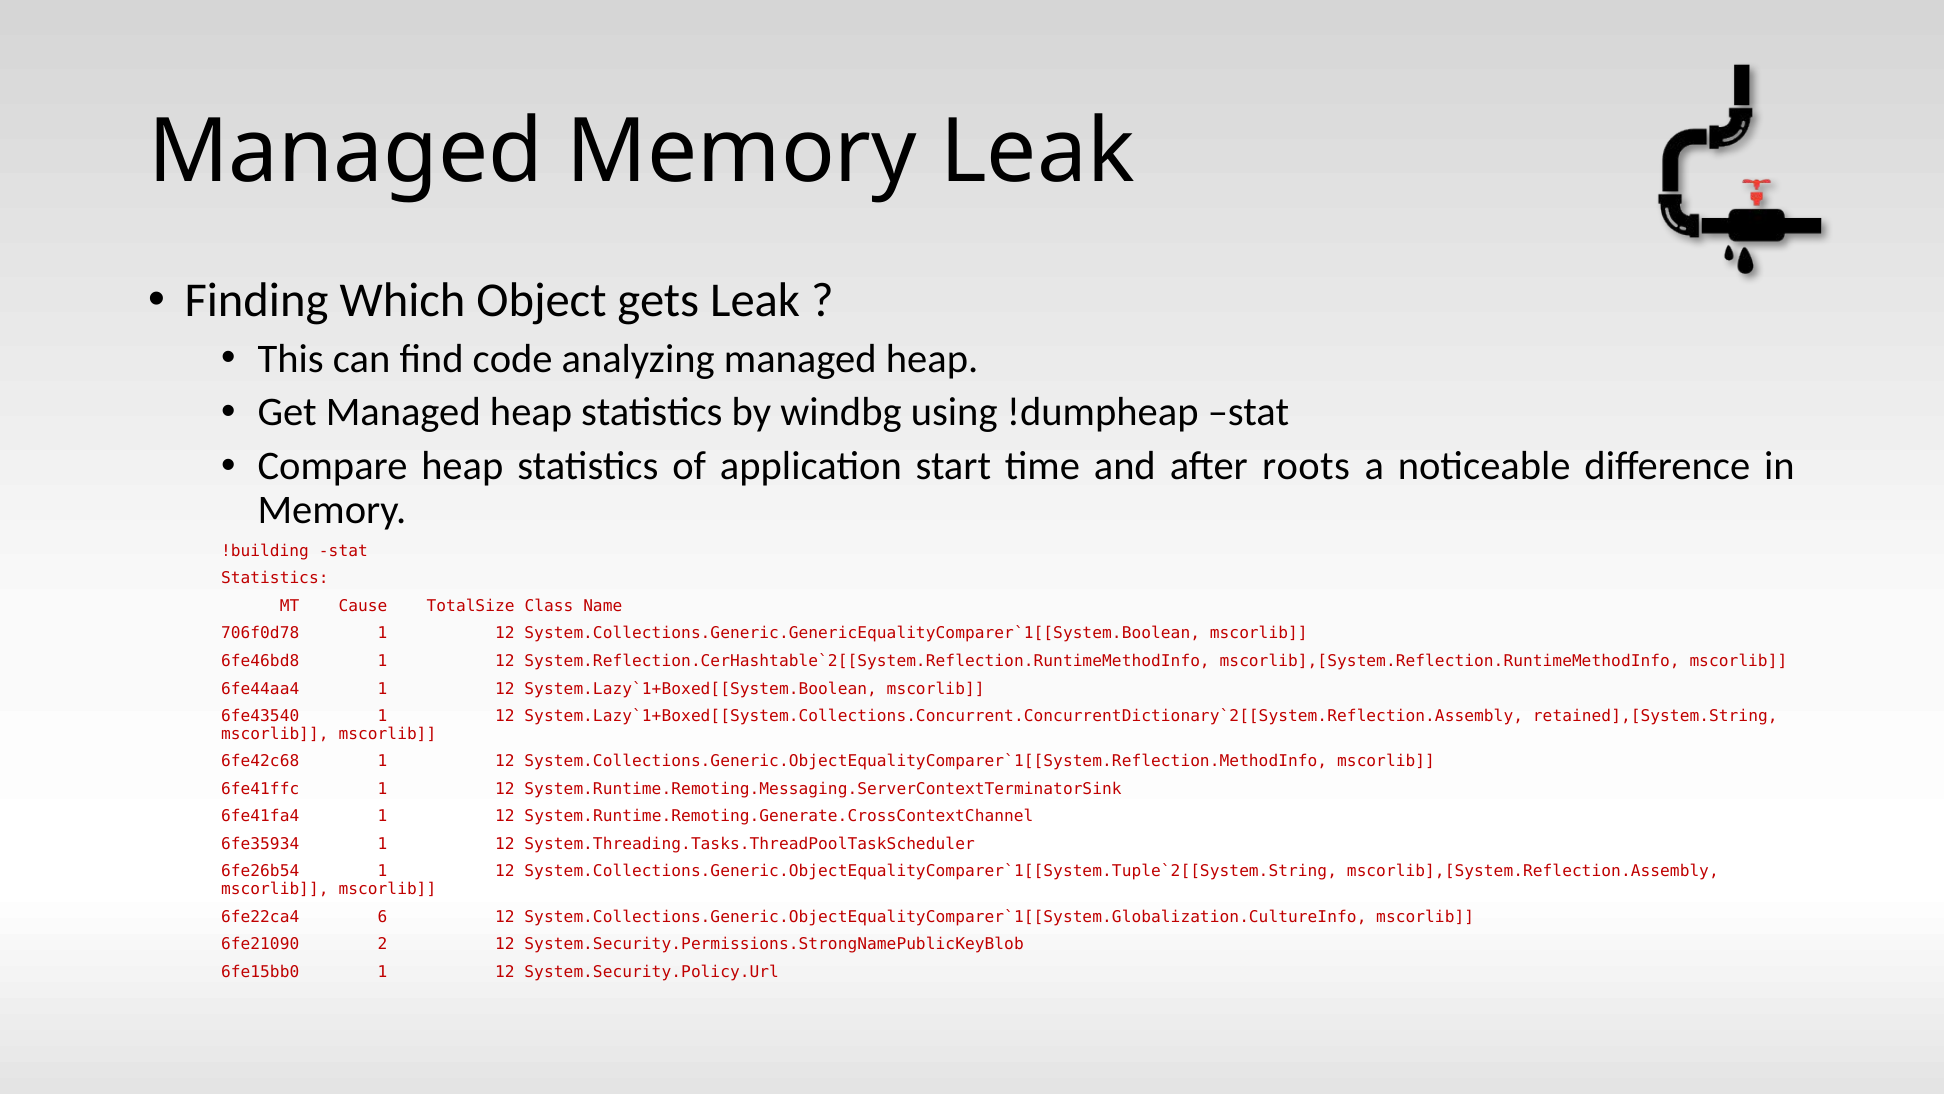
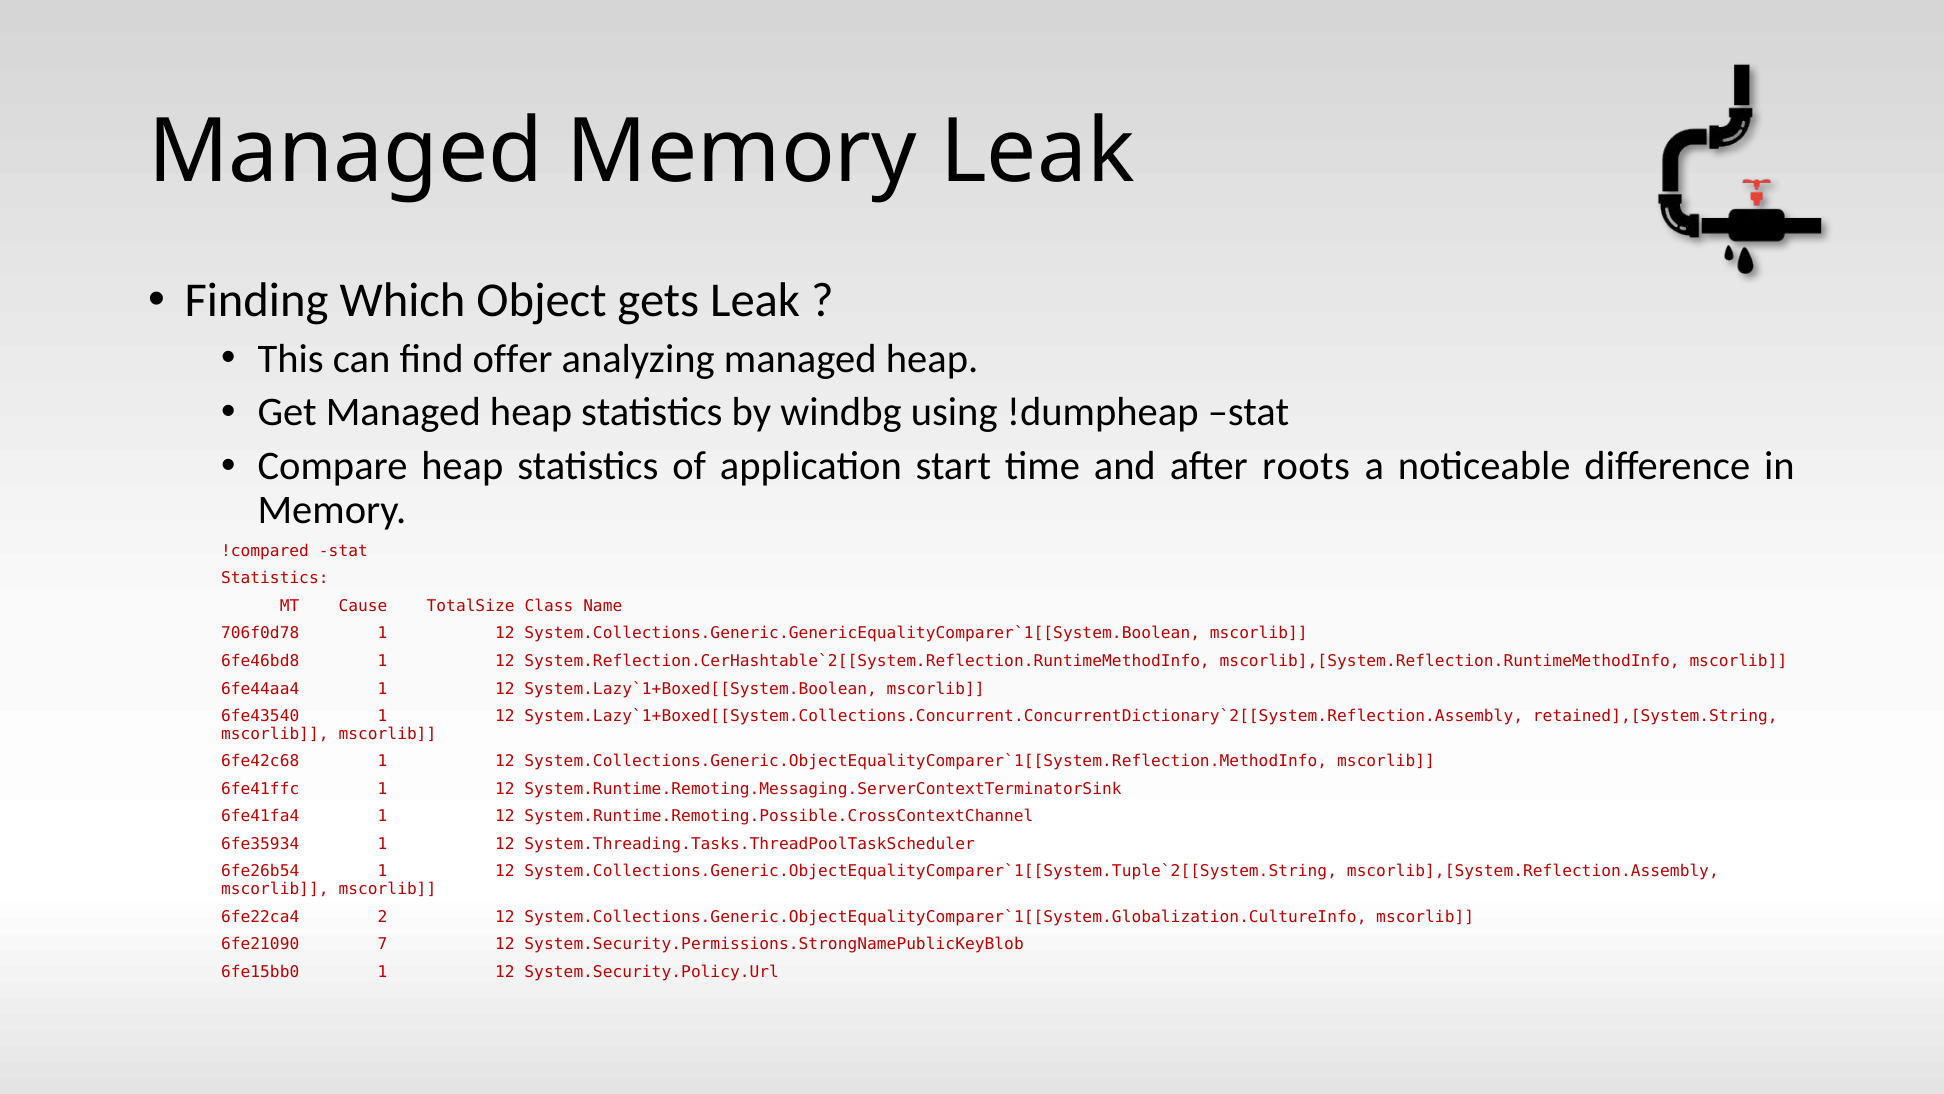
code: code -> offer (513, 358)
!building: !building -> !compared (265, 551)
System.Runtime.Remoting.Generate.CrossContextChannel: System.Runtime.Remoting.Generate.CrossContextChannel -> System.Runtime.Remoting.Possible.CrossContextChannel (779, 816)
6: 6 -> 2 (383, 916)
2: 2 -> 7 (383, 944)
